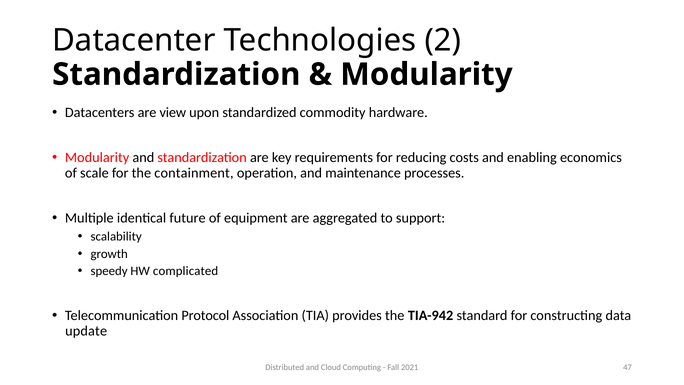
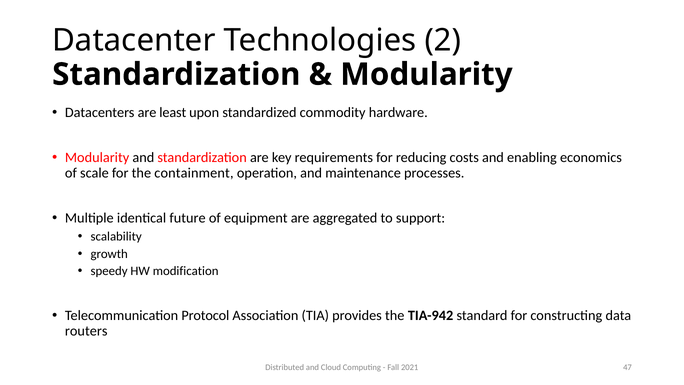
view: view -> least (173, 113)
complicated: complicated -> modification (186, 271)
update: update -> routers (86, 331)
